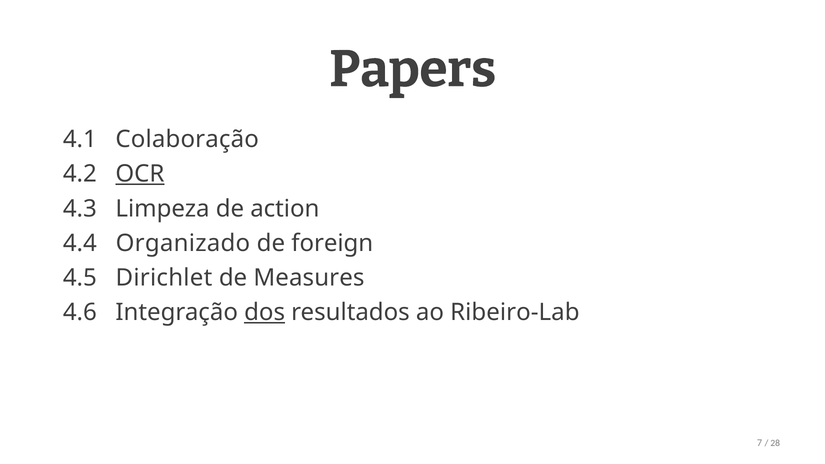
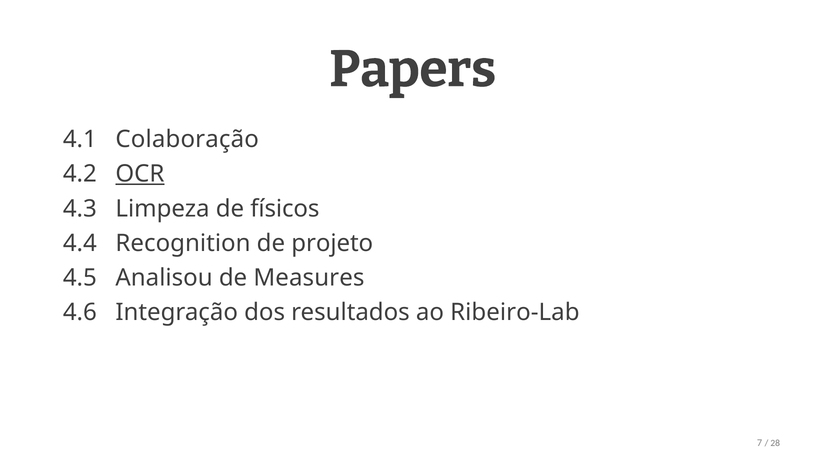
action: action -> físicos (285, 209)
Organizado: Organizado -> Recognition (183, 243)
foreign: foreign -> projeto (332, 243)
Dirichlet: Dirichlet -> Analisou (164, 278)
dos underline: present -> none (265, 312)
